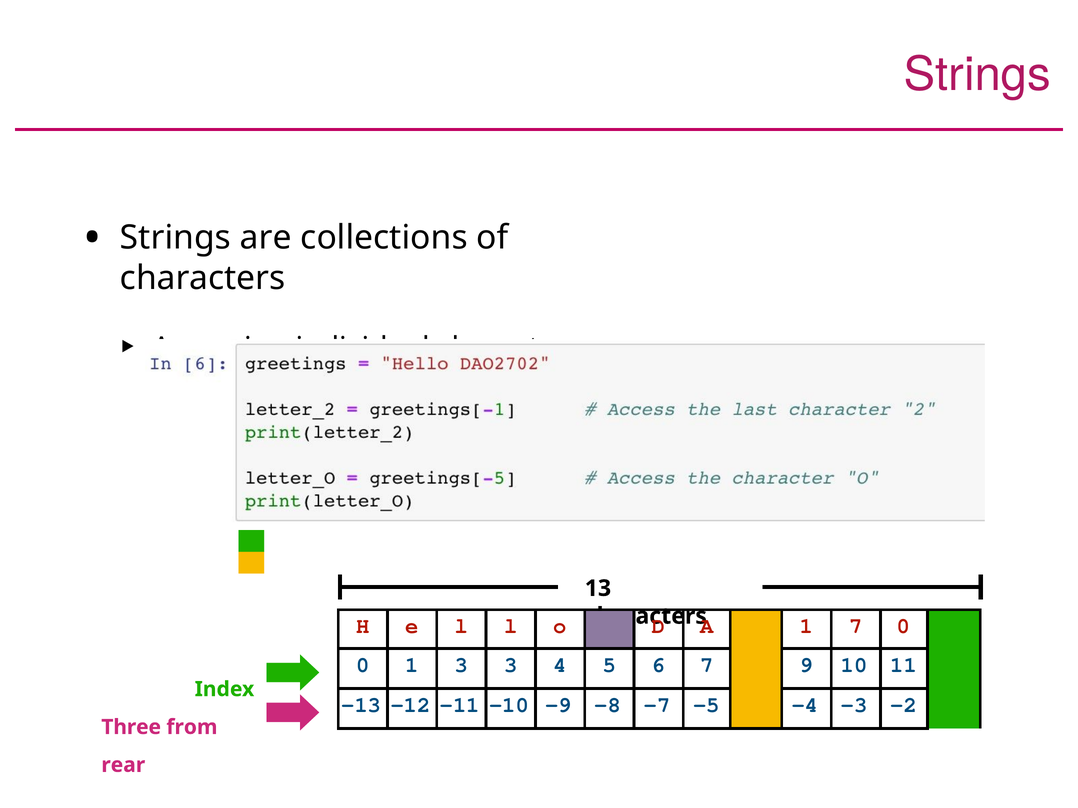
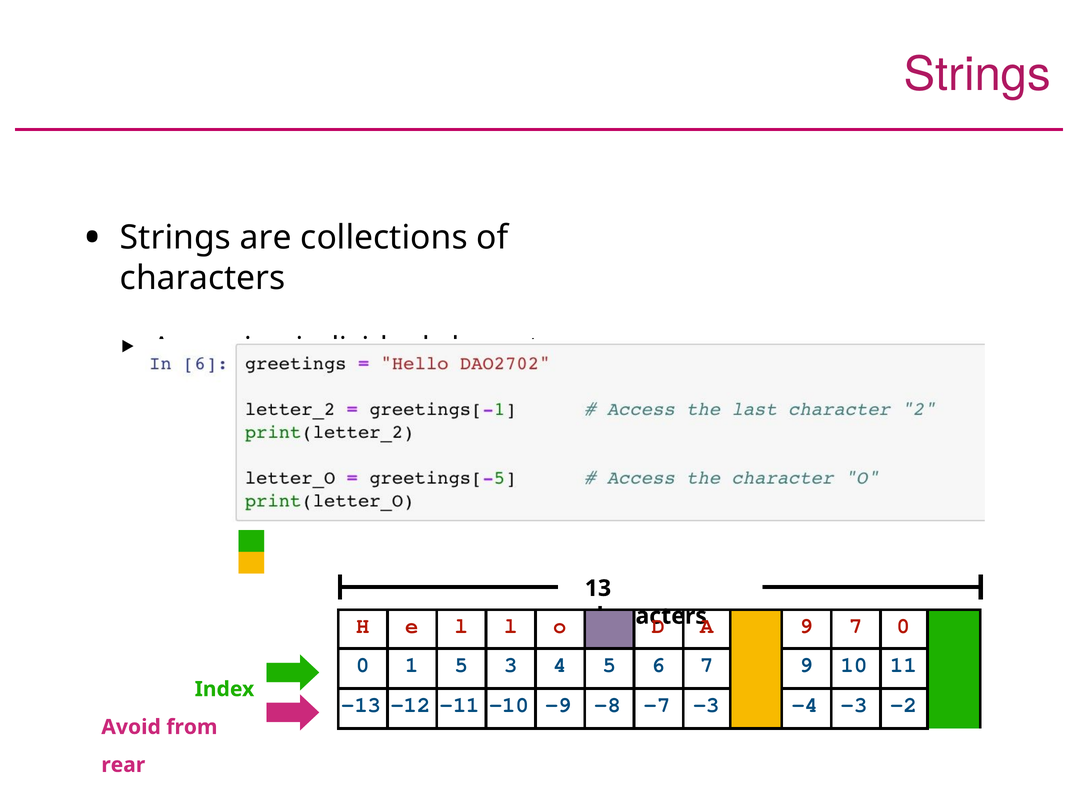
1: 1 -> 9 (807, 627)
1 3: 3 -> 5 (461, 665)
-7 -5: -5 -> -3 (706, 705)
Three: Three -> Avoid (131, 728)
